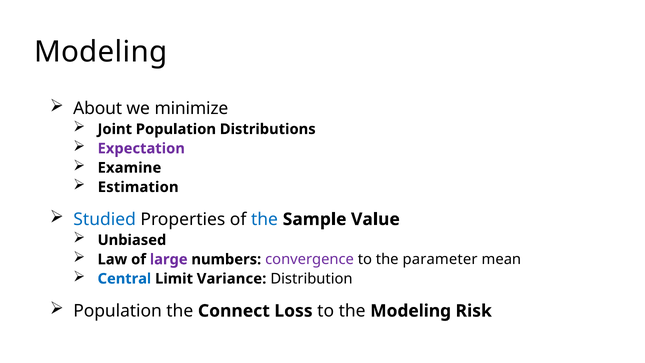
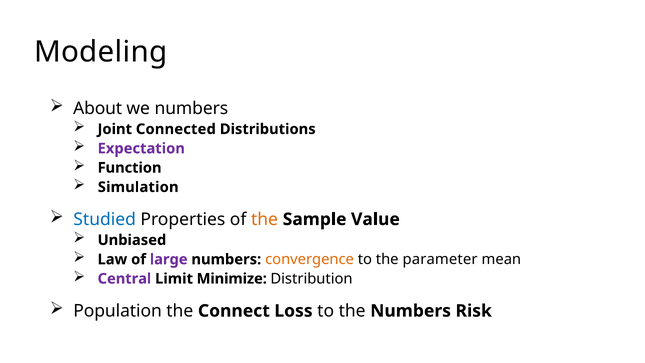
we minimize: minimize -> numbers (191, 108)
Joint Population: Population -> Connected (176, 129)
Examine: Examine -> Function (130, 168)
Estimation: Estimation -> Simulation (138, 187)
the colour: blue -> orange (264, 219)
convergence colour: purple -> orange (310, 259)
Central colour: blue -> purple (124, 279)
Variance: Variance -> Minimize (232, 279)
the Modeling: Modeling -> Numbers (411, 311)
